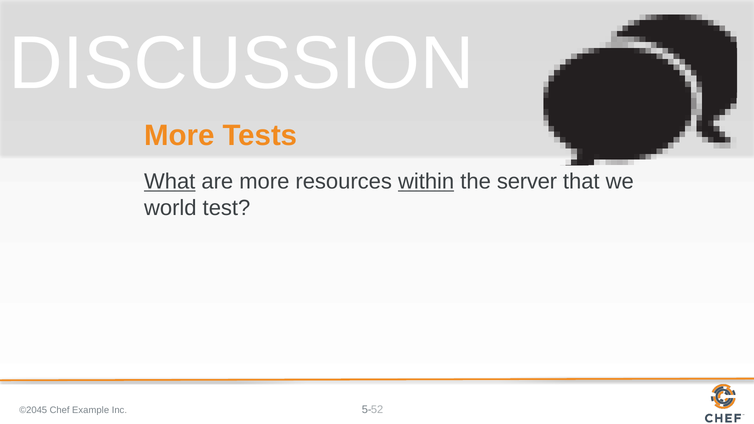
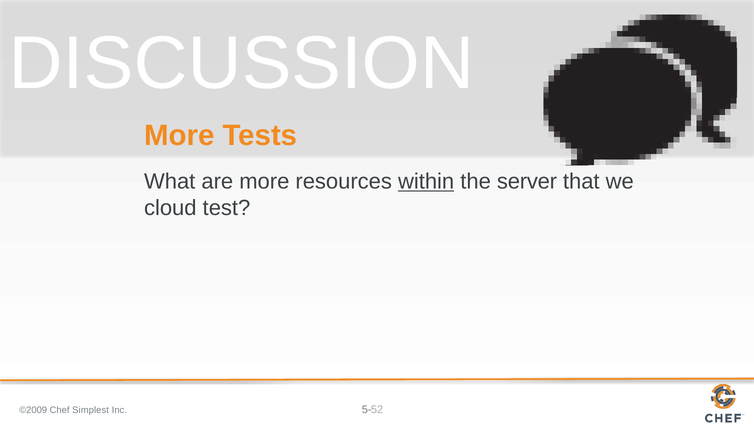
What underline: present -> none (170, 182)
world: world -> cloud (170, 208)
©2045: ©2045 -> ©2009 (33, 410)
Example: Example -> Simplest (91, 410)
